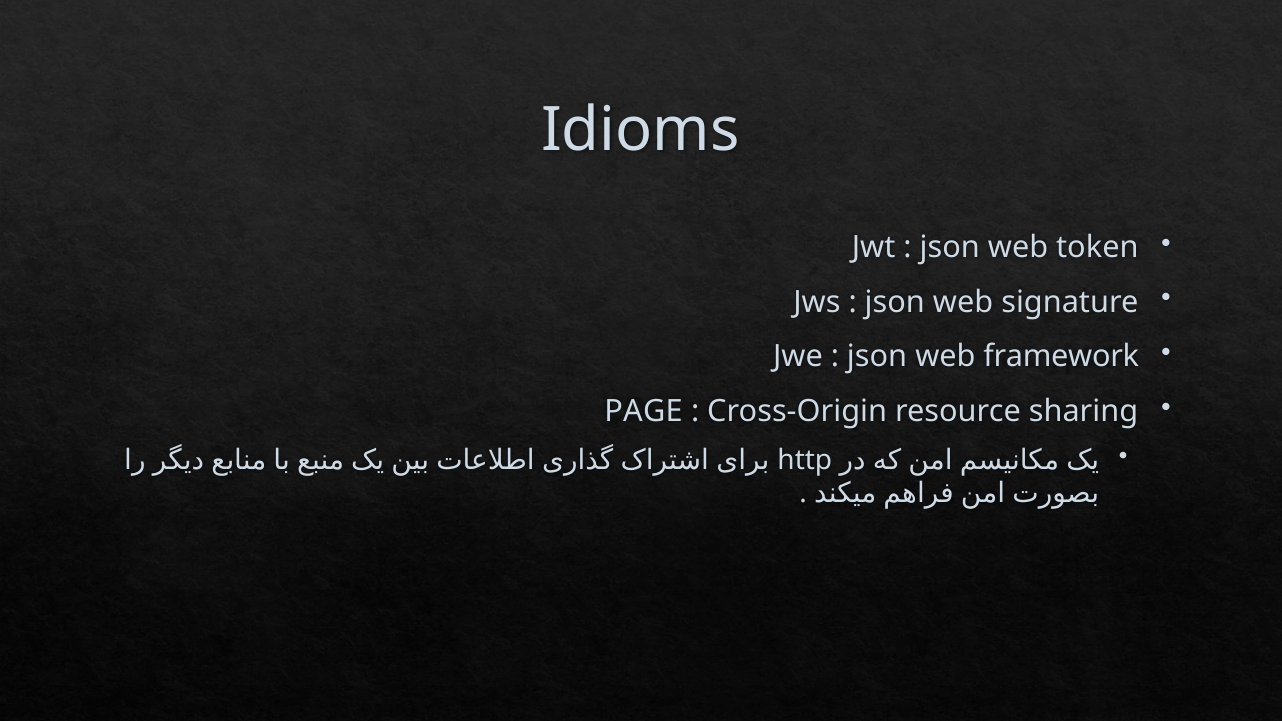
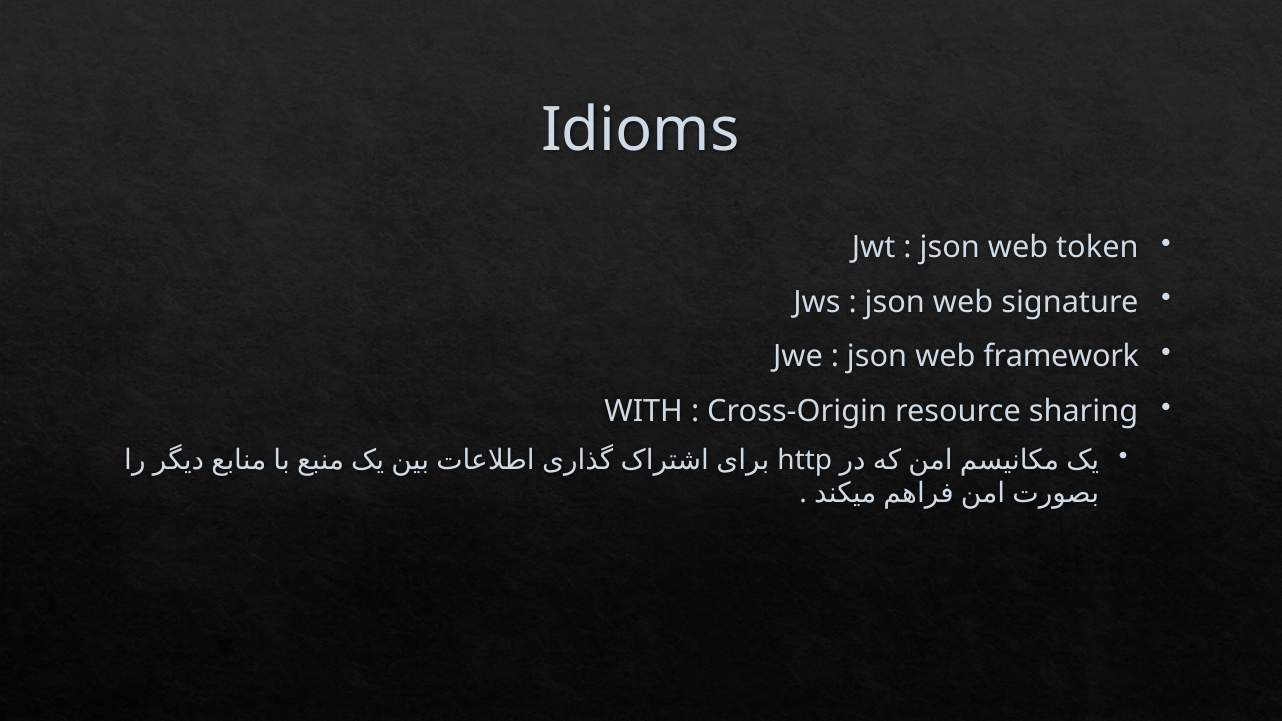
PAGE: PAGE -> WITH (644, 411)
